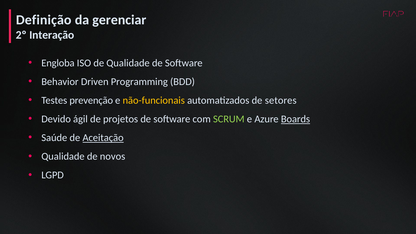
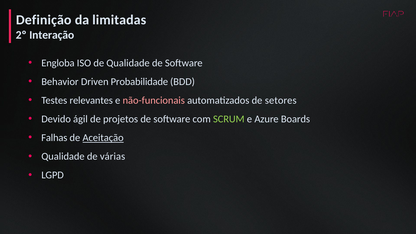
gerenciar: gerenciar -> limitadas (119, 20)
Programming: Programming -> Probabilidade (139, 82)
prevenção: prevenção -> relevantes (91, 100)
não-funcionais colour: yellow -> pink (154, 100)
Boards underline: present -> none (295, 119)
Saúde: Saúde -> Falhas (54, 138)
novos: novos -> várias (113, 157)
